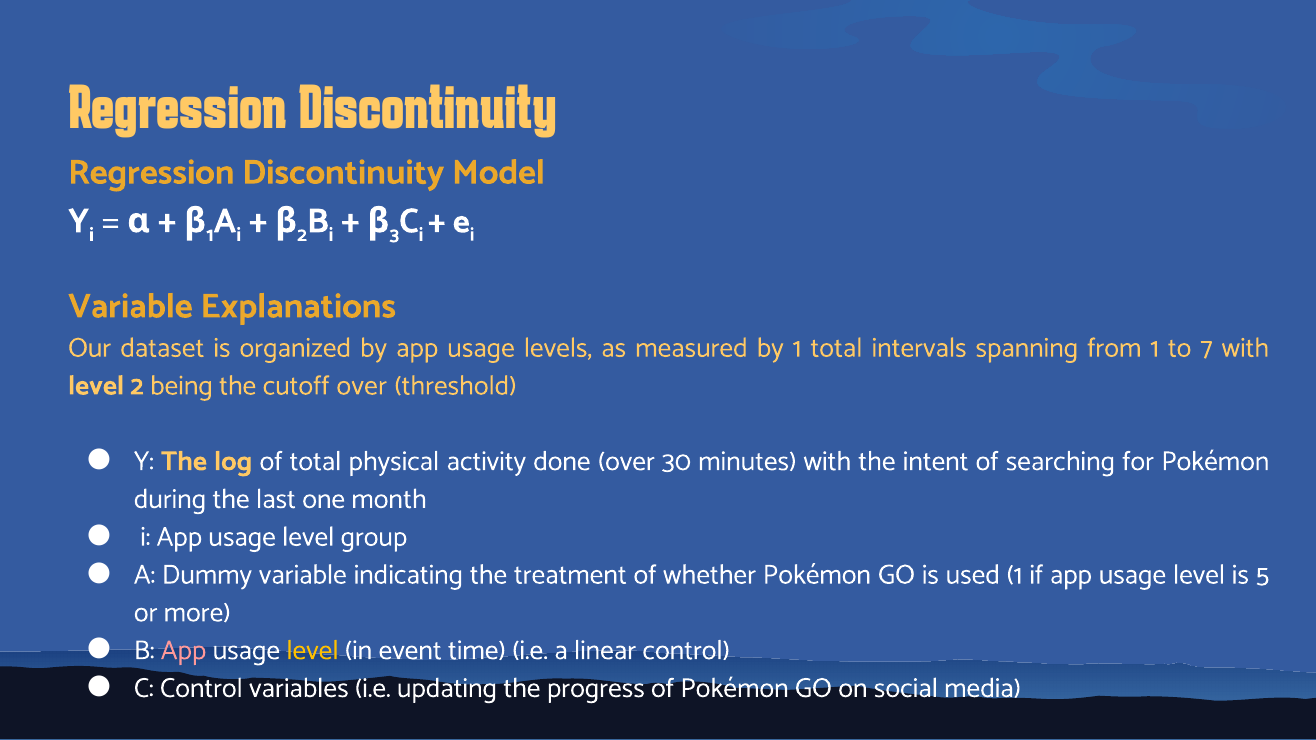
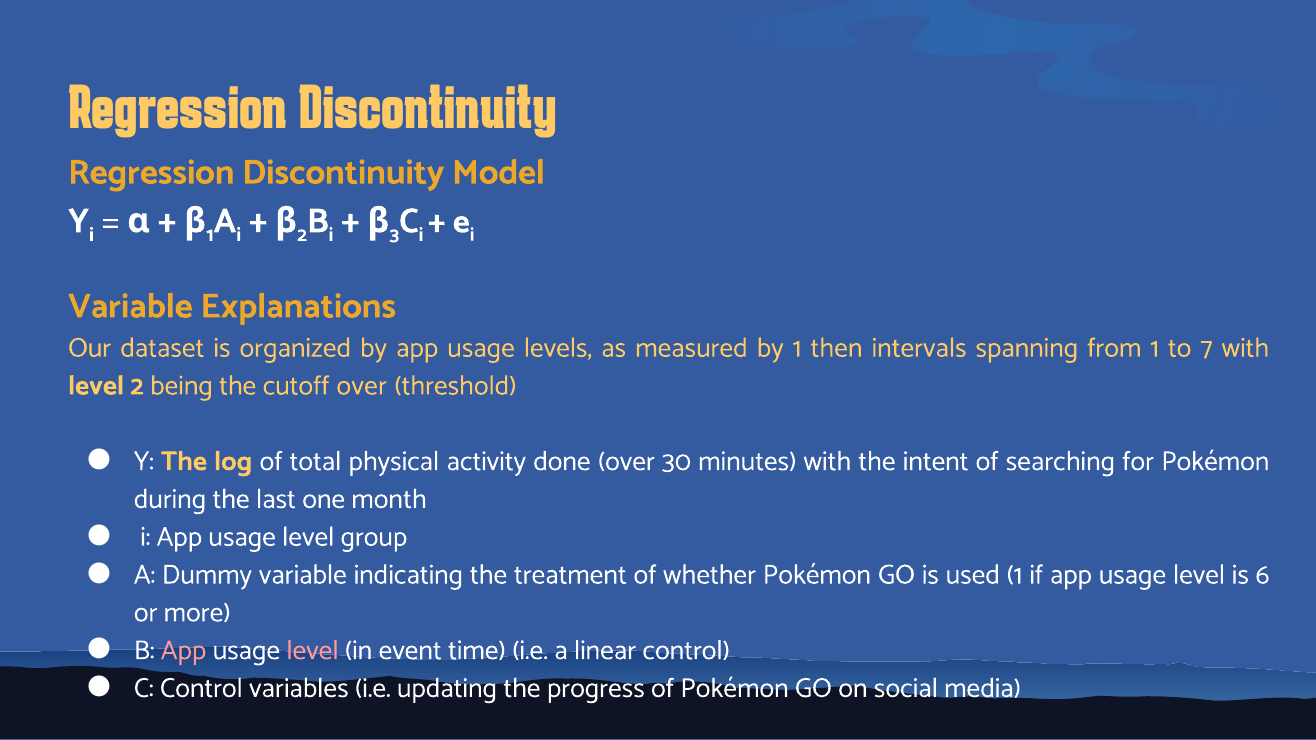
1 total: total -> then (836, 348)
5: 5 -> 6 (1263, 575)
level colour: yellow -> pink (312, 650)
